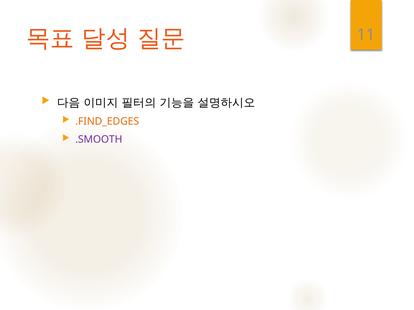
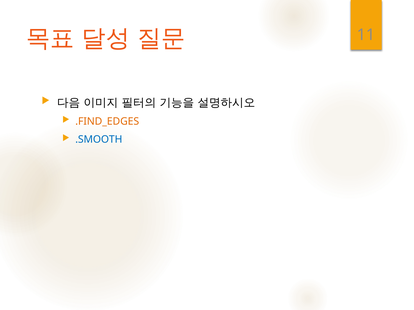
.SMOOTH colour: purple -> blue (99, 140)
